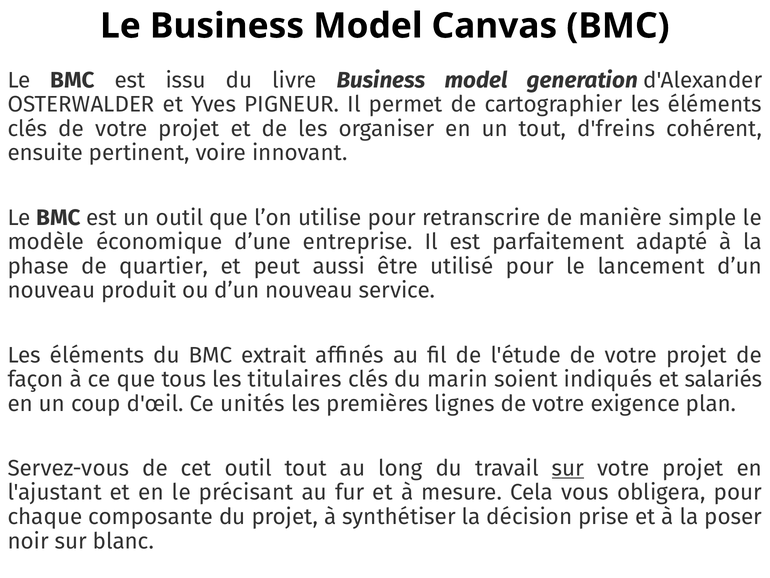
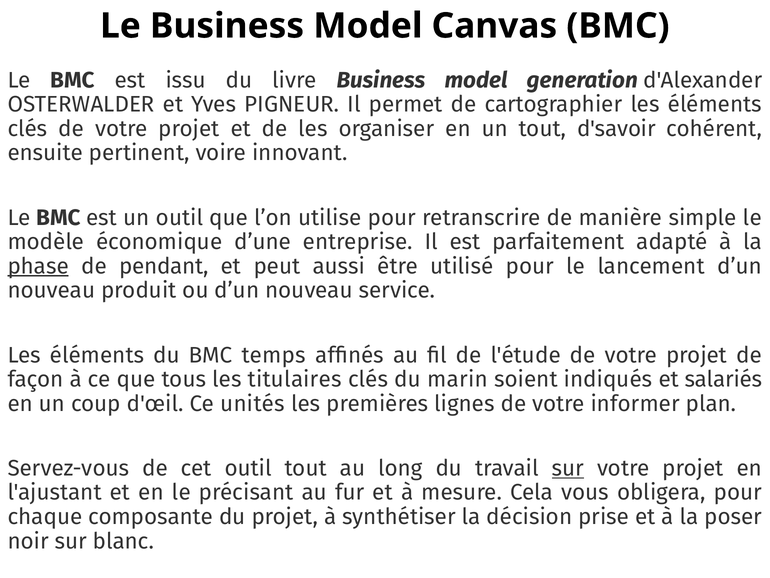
d'freins: d'freins -> d'savoir (616, 129)
phase underline: none -> present (38, 266)
quartier: quartier -> pendant (164, 266)
extrait: extrait -> temps (274, 355)
exigence: exigence -> informer (635, 403)
